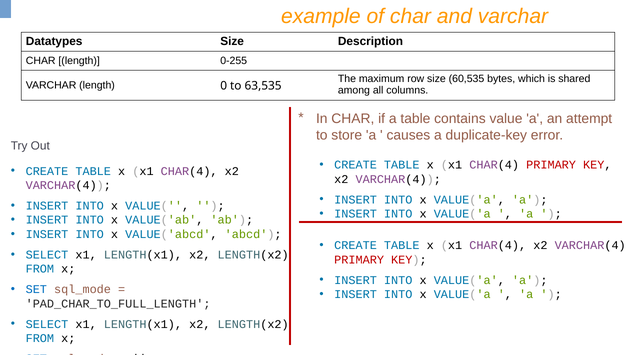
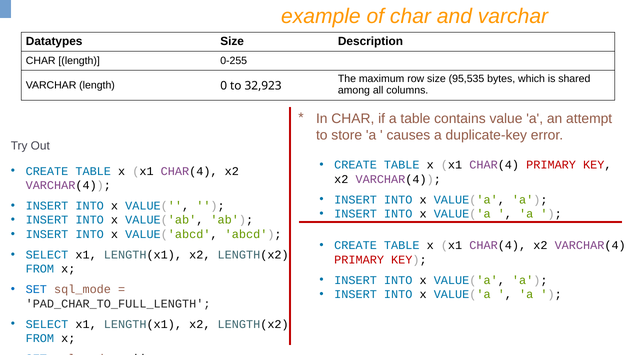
60,535: 60,535 -> 95,535 (467, 79)
63,535: 63,535 -> 32,923 (263, 86)
